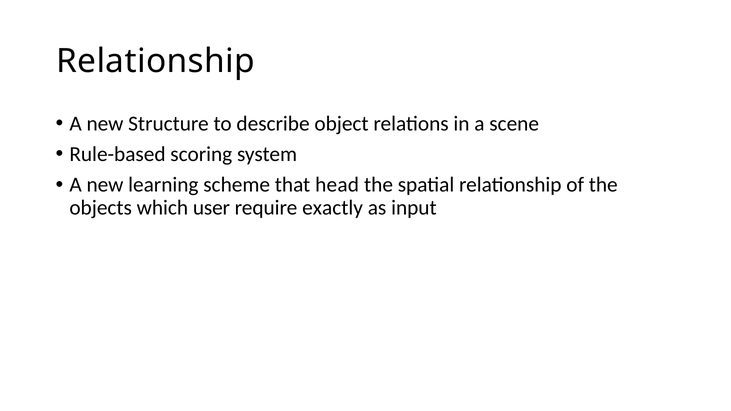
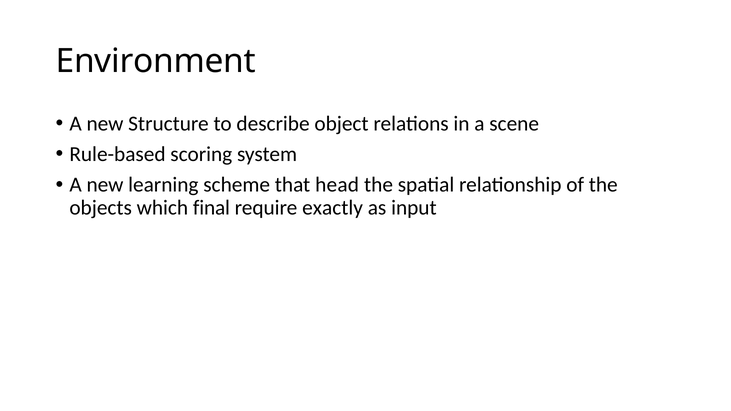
Relationship: Relationship -> Environment (156, 61)
user: user -> final (211, 208)
